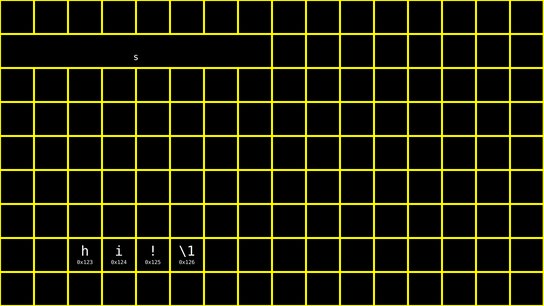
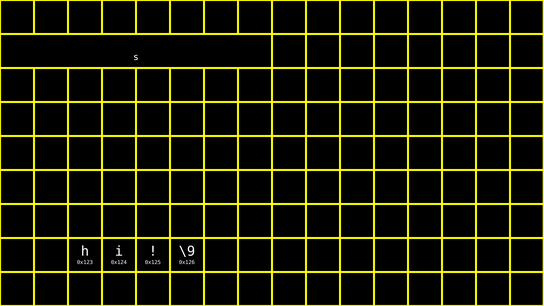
\1: \1 -> \9 (187, 251)
